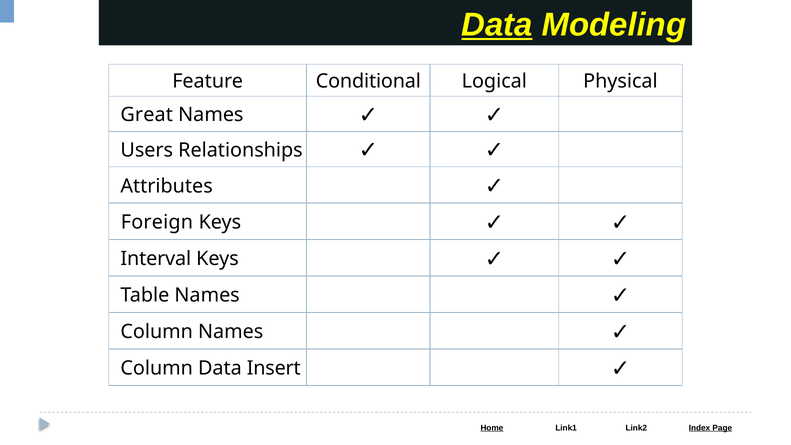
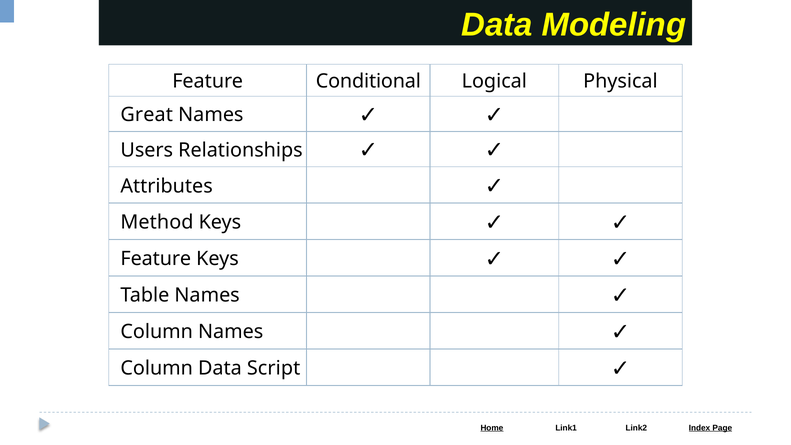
Data underline: present -> none (497, 25)
Foreign: Foreign -> Method (157, 222)
Interval: Interval -> Feature (156, 259)
Insert: Insert -> Script (274, 368)
